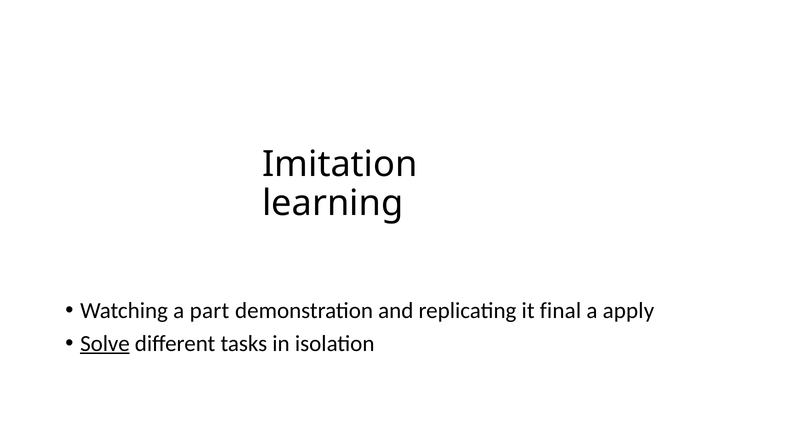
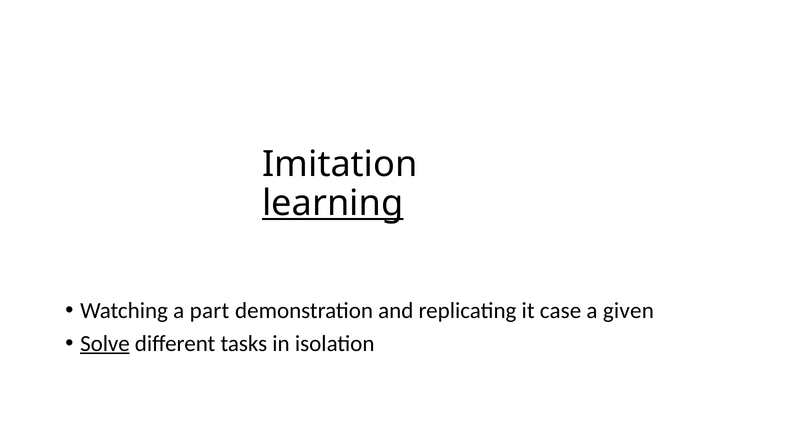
learning underline: none -> present (333, 204)
final: final -> case (561, 311)
apply: apply -> given (628, 311)
